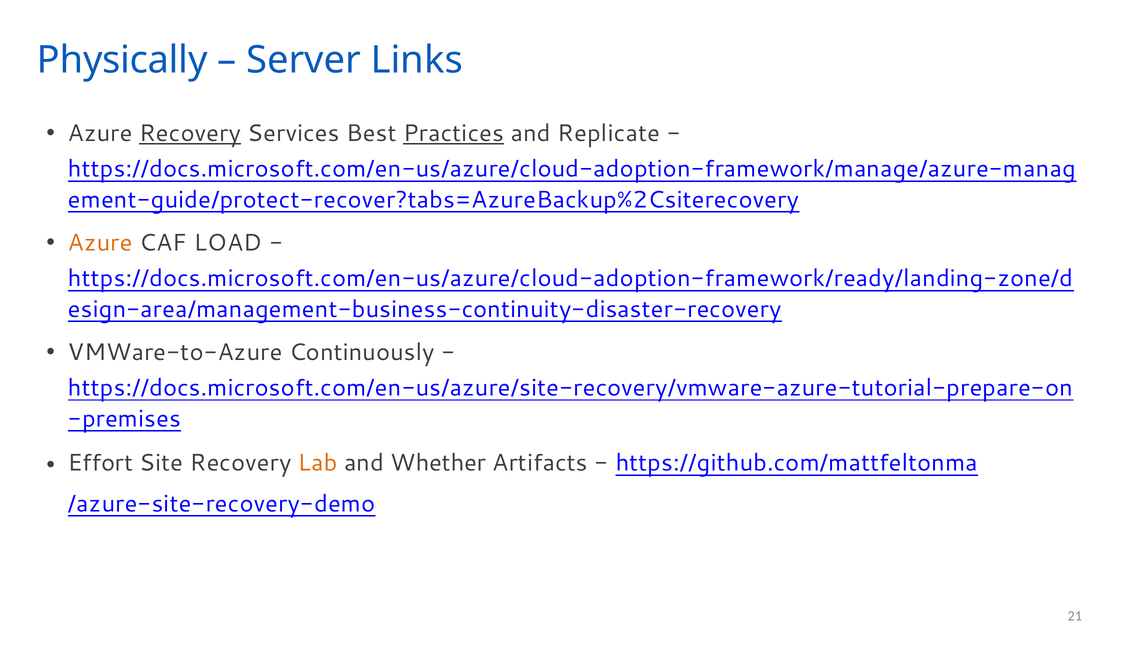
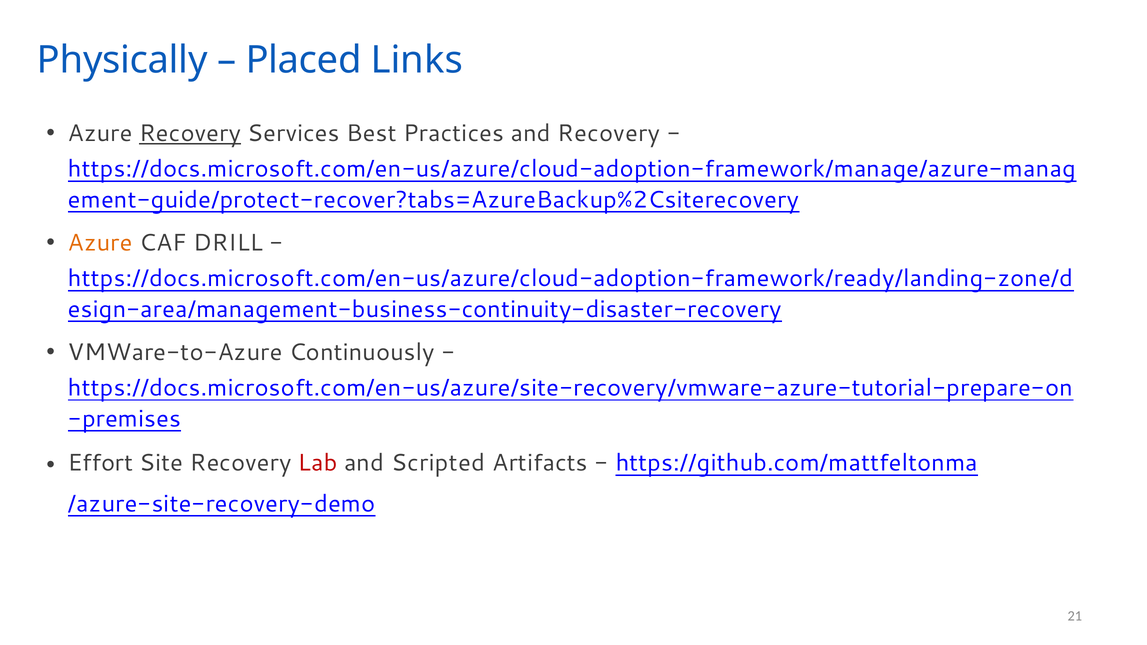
Server: Server -> Placed (304, 60)
Practices underline: present -> none (454, 134)
and Replicate: Replicate -> Recovery (609, 134)
LOAD: LOAD -> DRILL (228, 243)
Lab colour: orange -> red (318, 463)
Whether: Whether -> Scripted (438, 463)
